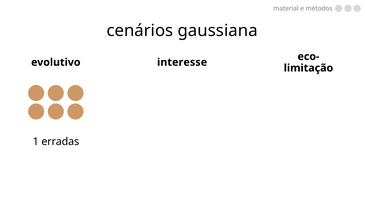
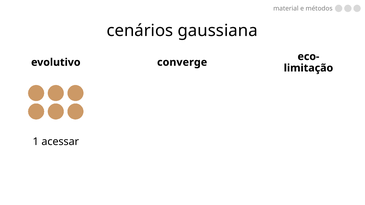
interesse: interesse -> converge (182, 62)
erradas: erradas -> acessar (60, 142)
